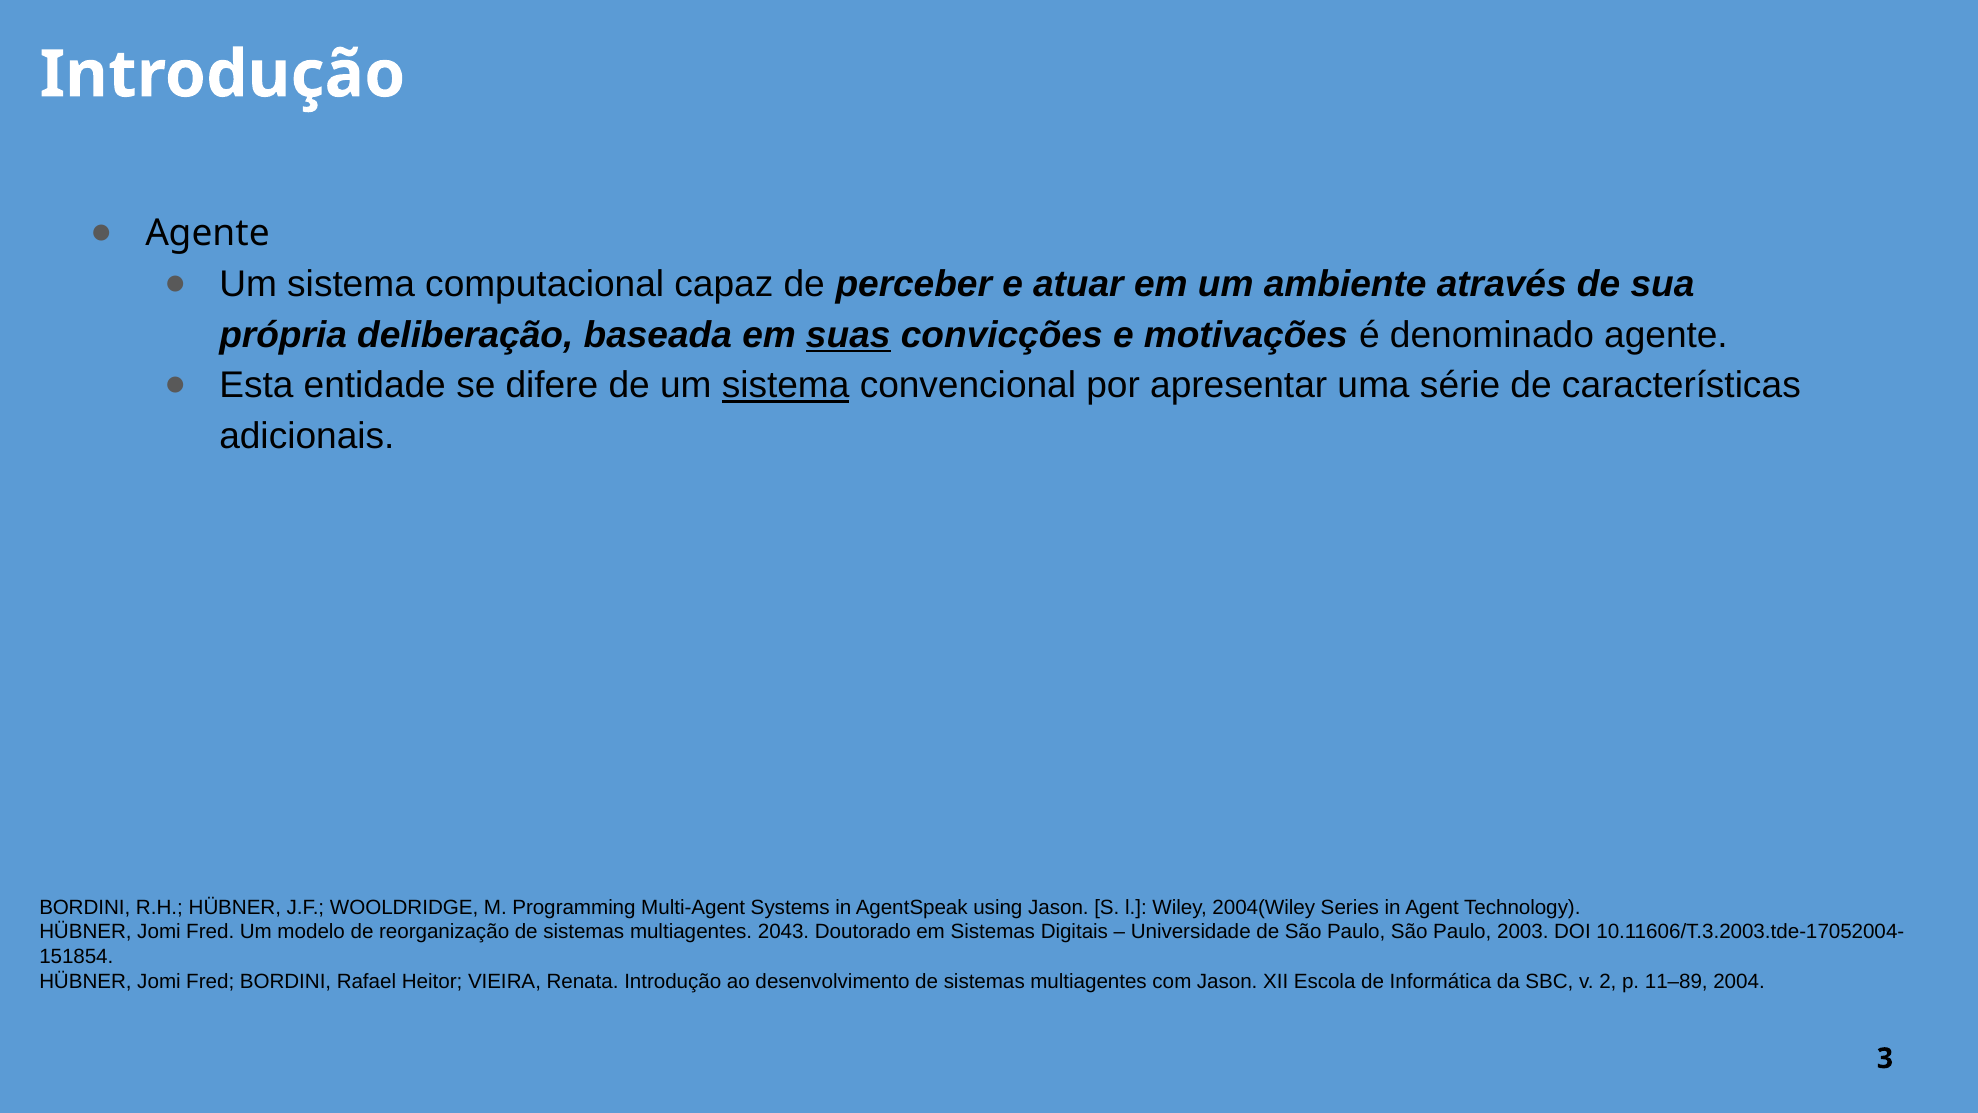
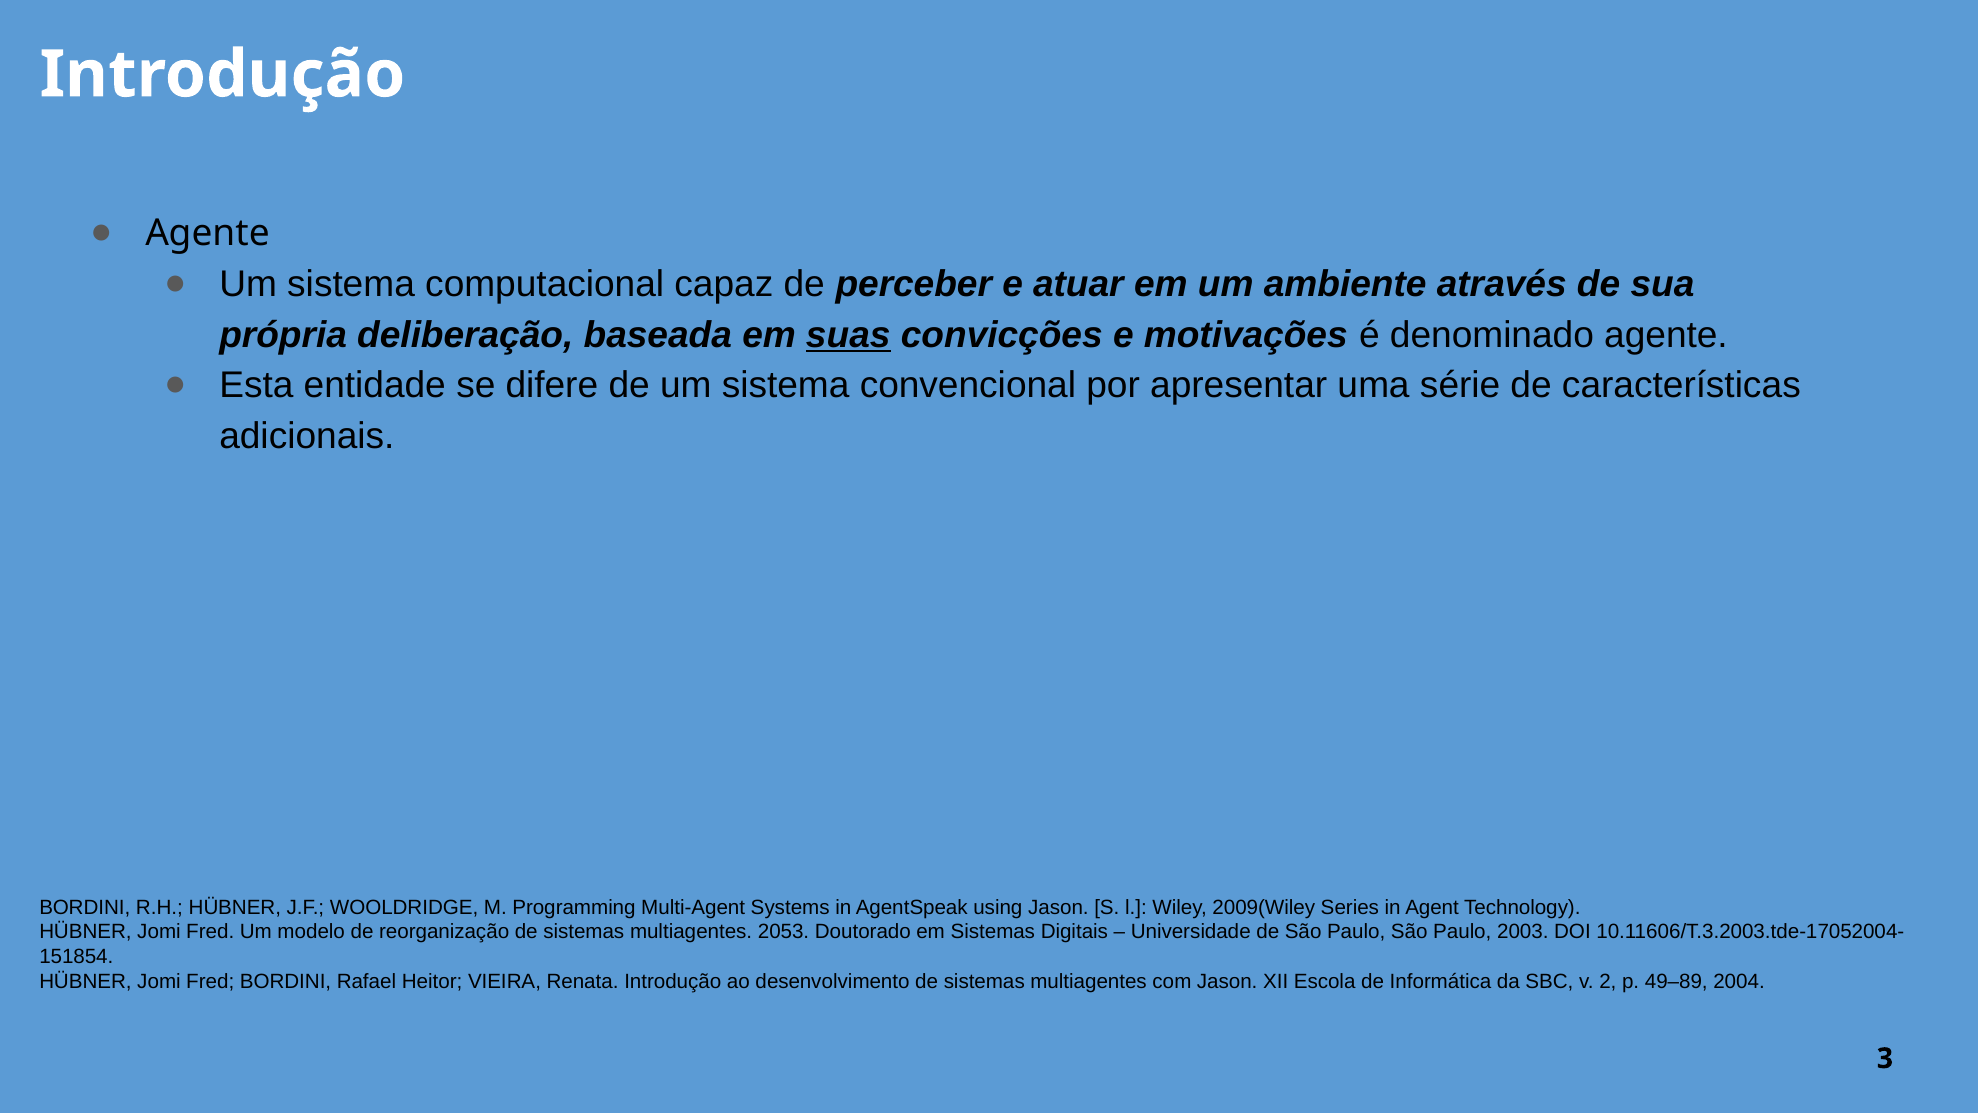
sistema underline: present -> none (786, 385)
2004(Wiley: 2004(Wiley -> 2009(Wiley (1264, 907)
2043: 2043 -> 2053 (784, 932)
11–89: 11–89 -> 49–89 (1676, 981)
